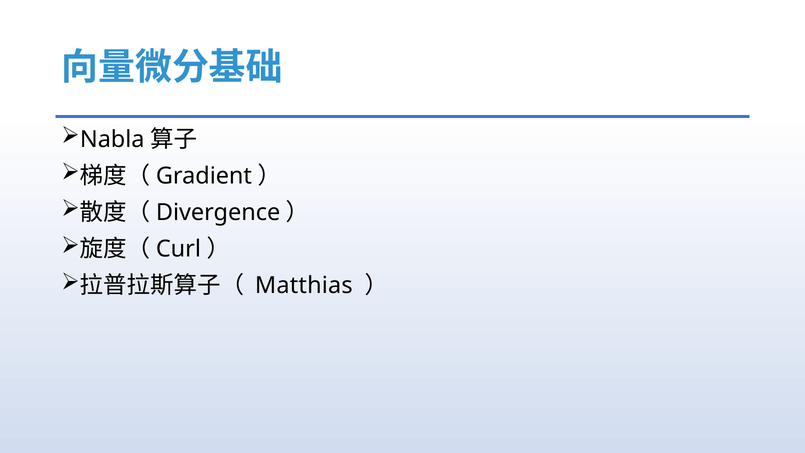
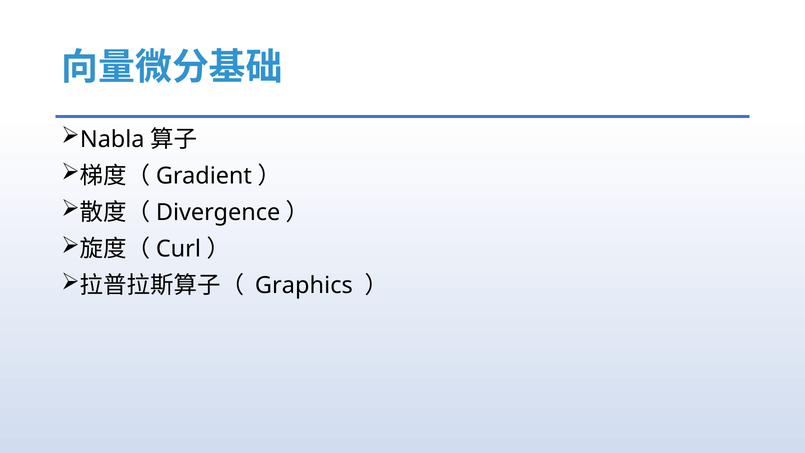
Matthias: Matthias -> Graphics (304, 286)
